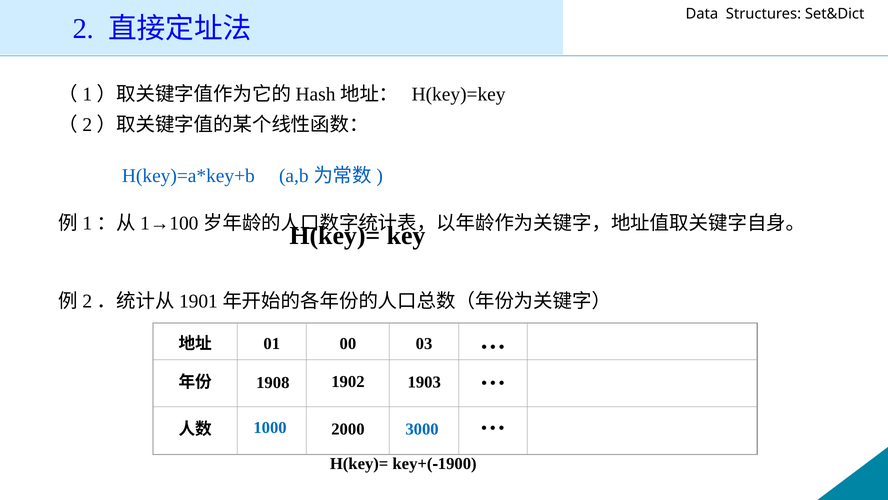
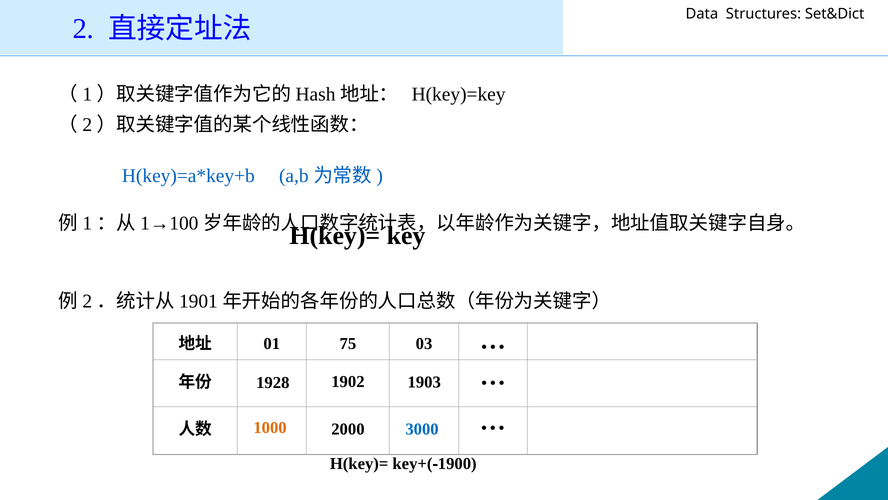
00: 00 -> 75 (348, 343)
1908: 1908 -> 1928 (273, 382)
1000 colour: blue -> orange (270, 427)
